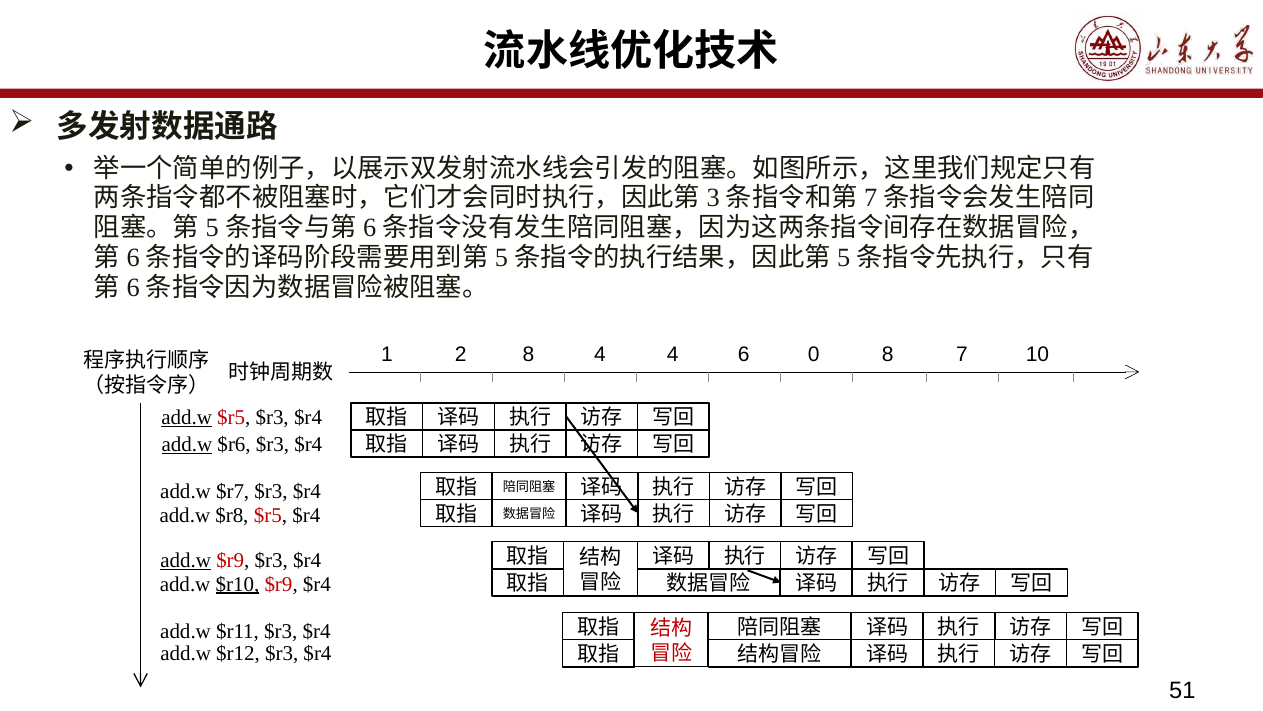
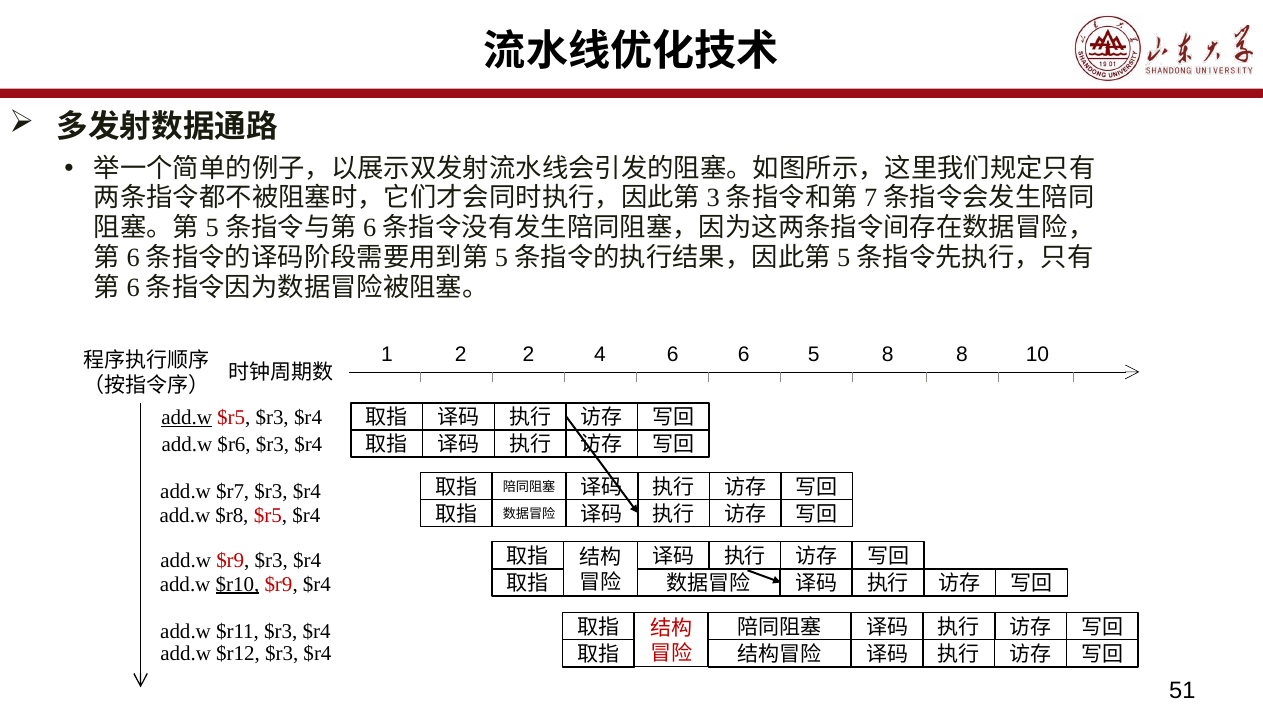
2 8: 8 -> 2 (529, 354)
4 4: 4 -> 6 (673, 354)
0: 0 -> 5 (814, 354)
8 7: 7 -> 8 (962, 354)
add.w underline: present -> none (187, 444)
add.w underline: present -> none (186, 560)
